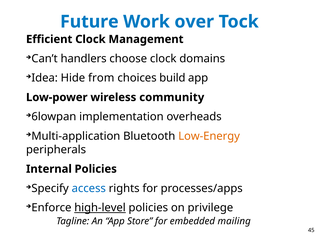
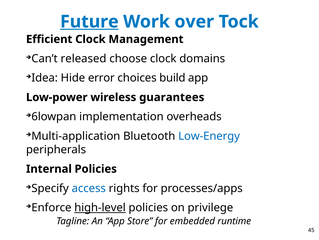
Future underline: none -> present (89, 22)
handlers: handlers -> released (84, 58)
from: from -> error (101, 78)
community: community -> guarantees (172, 97)
Low-Energy colour: orange -> blue (209, 136)
mailing: mailing -> runtime (234, 220)
